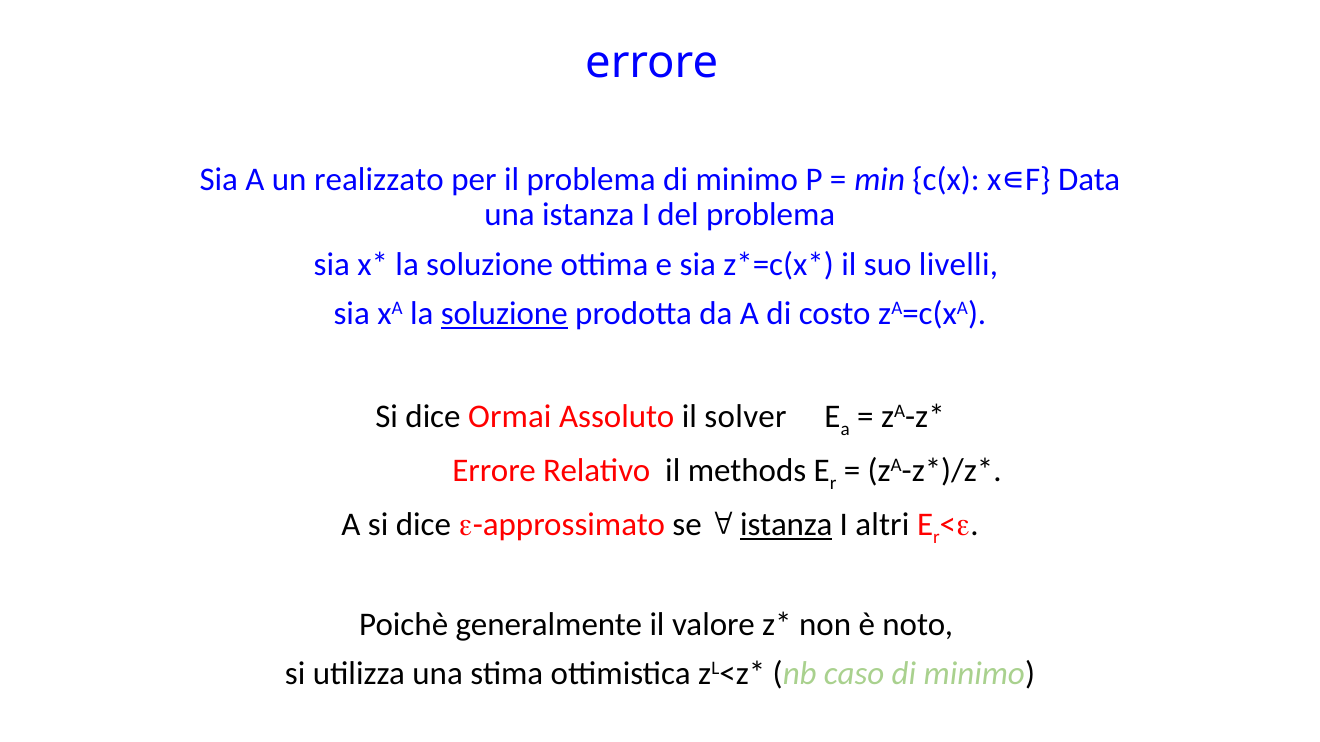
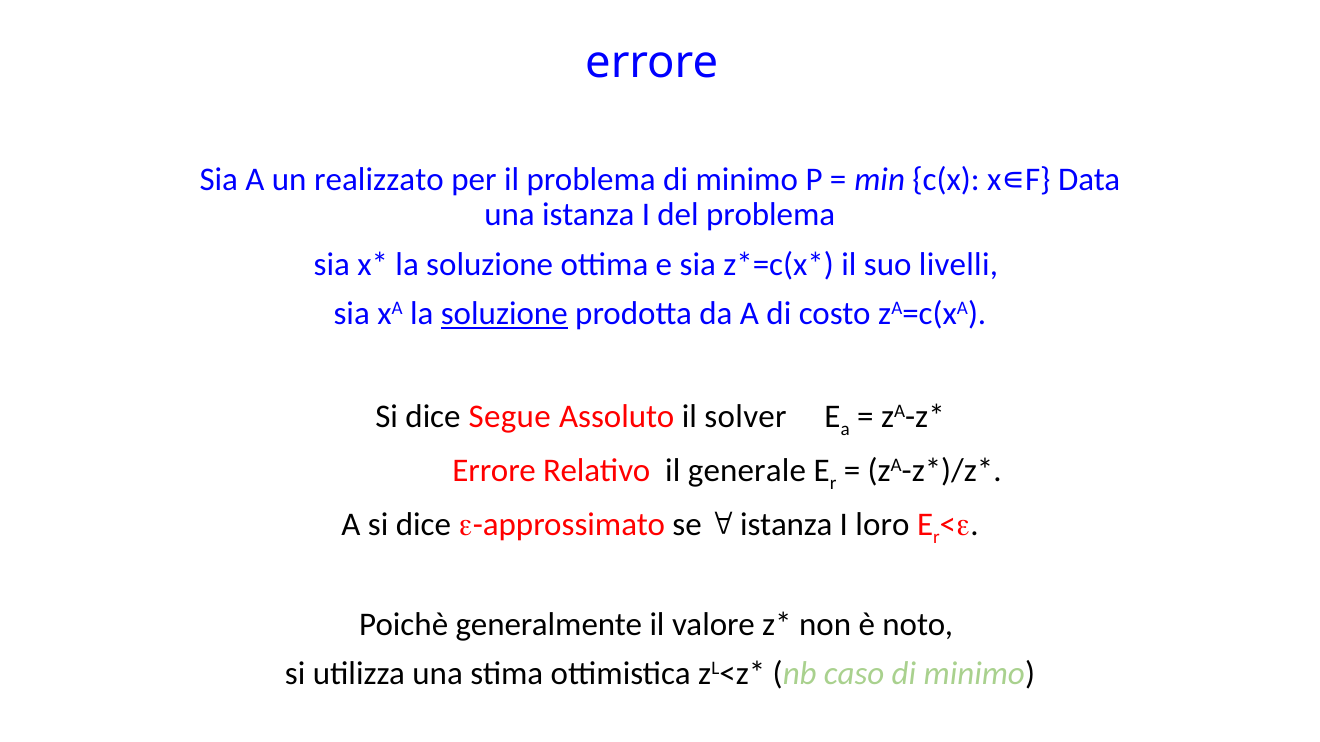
Ormai: Ormai -> Segue (510, 416)
methods: methods -> generale (747, 471)
istanza underline: present -> none (786, 525)
altri: altri -> loro (882, 525)
